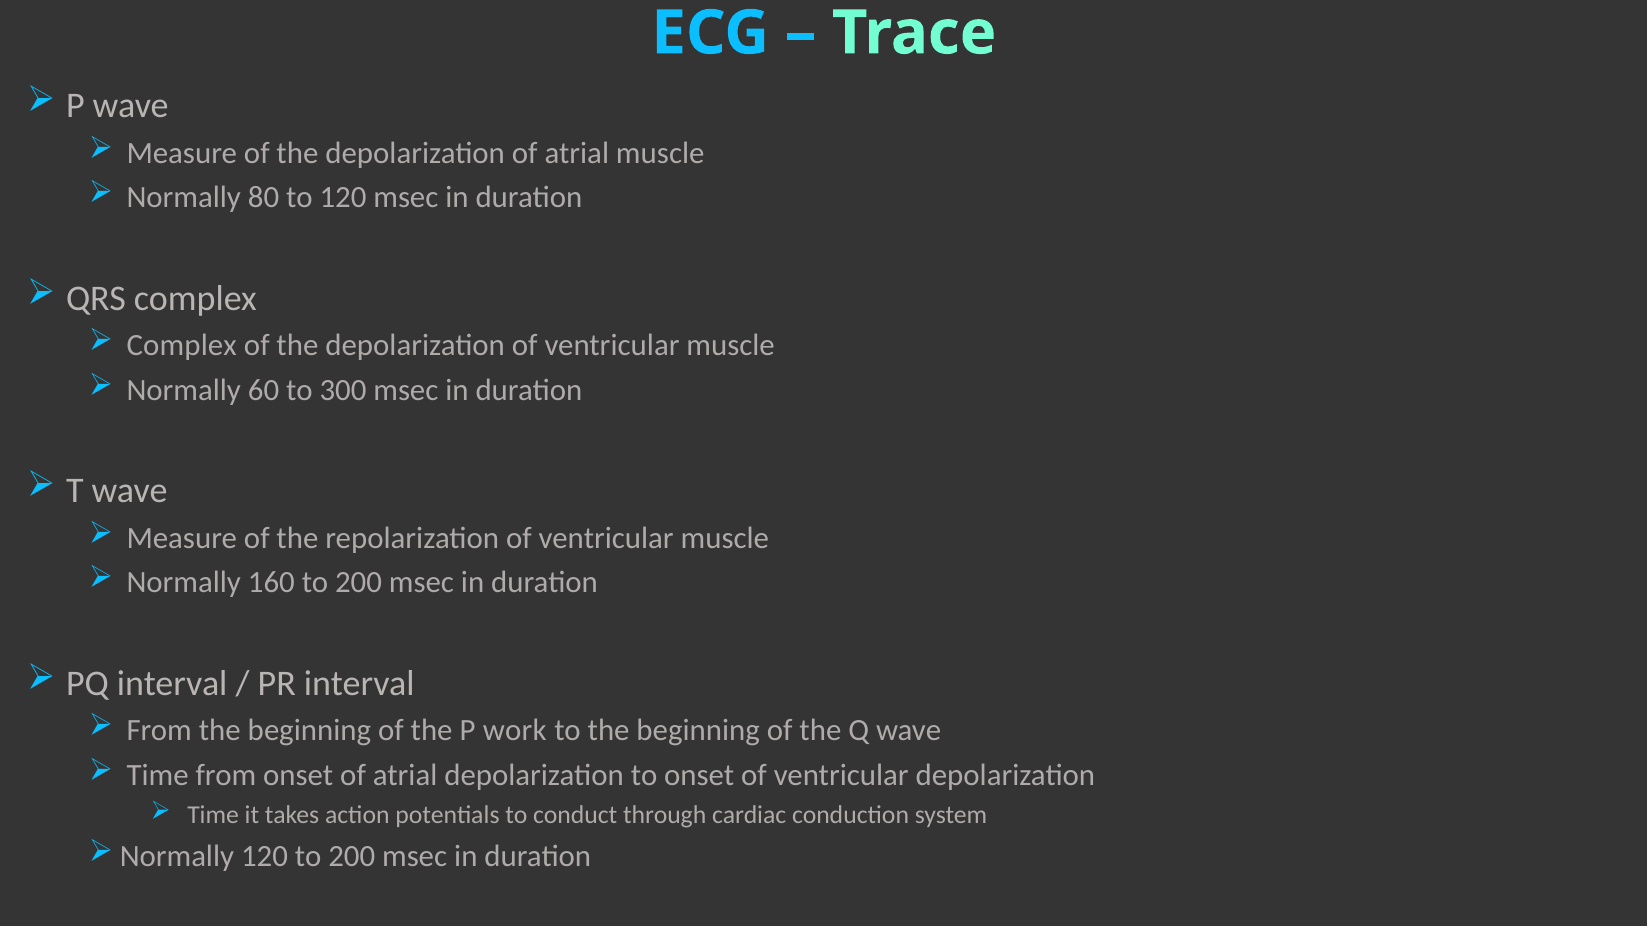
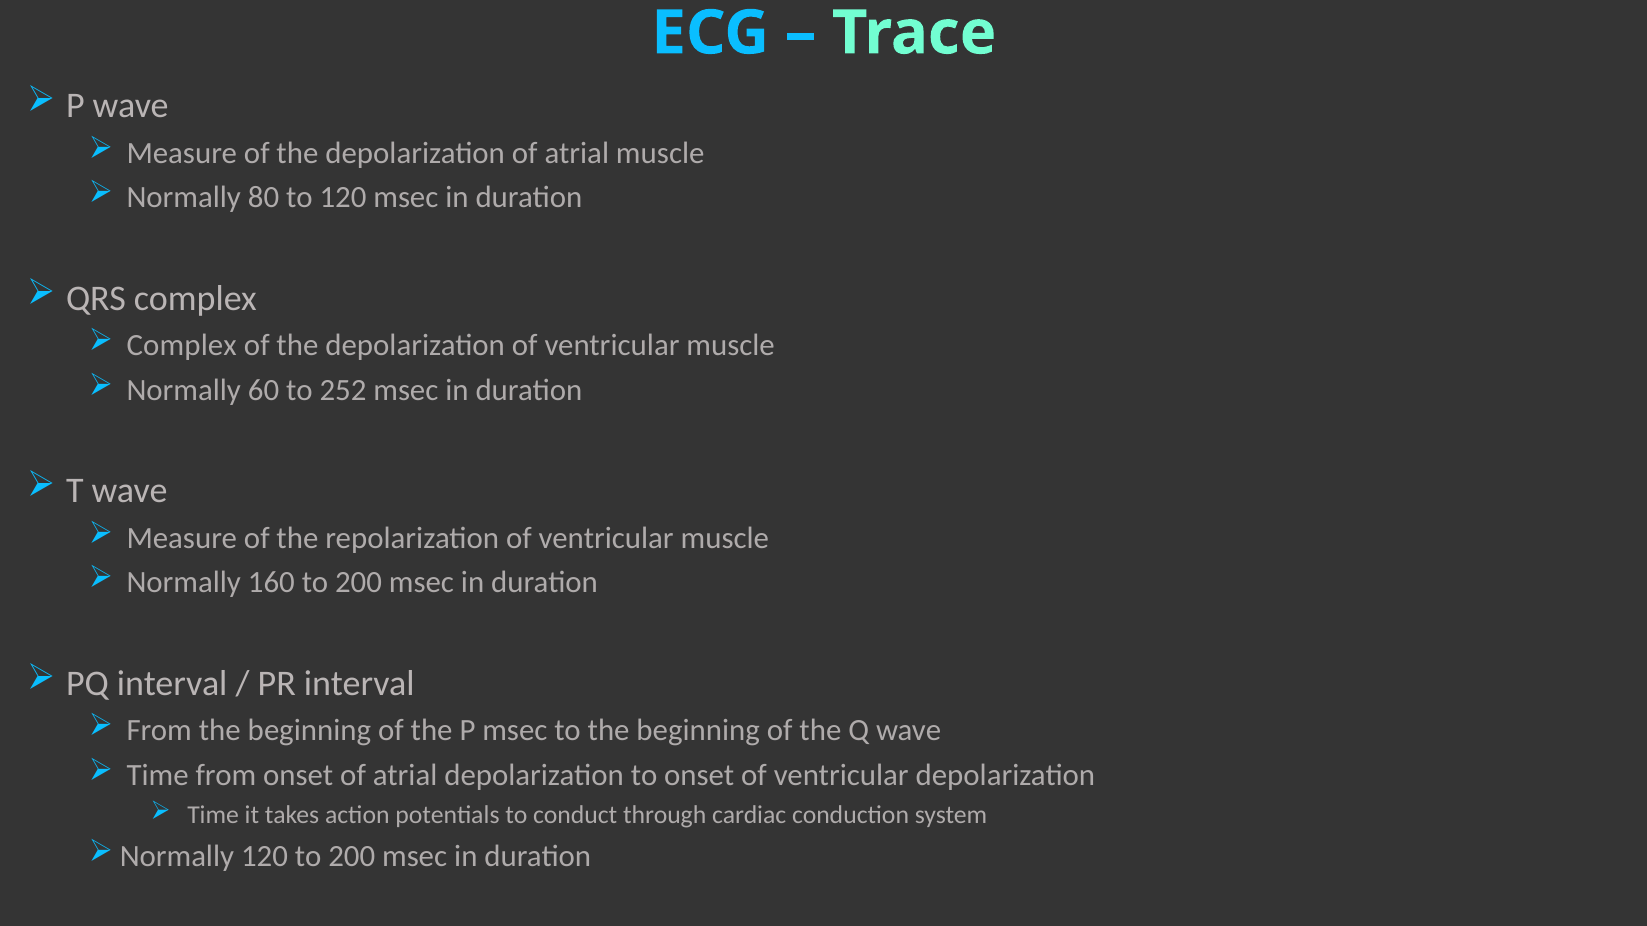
300: 300 -> 252 (343, 390)
P work: work -> msec (515, 731)
